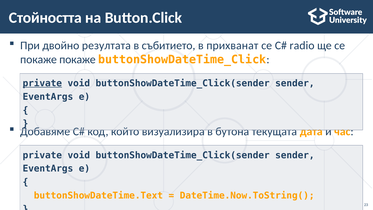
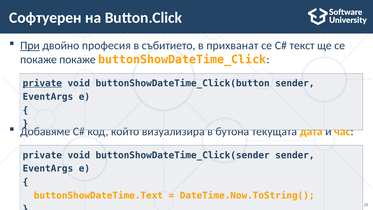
Стойността: Стойността -> Софтуерен (45, 18)
При underline: none -> present (30, 46)
резултата: резултата -> професия (106, 46)
radio: radio -> текст (302, 46)
buttonShowDateTime_Click(sender: buttonShowDateTime_Click(sender -> buttonShowDateTime_Click(button (183, 83)
